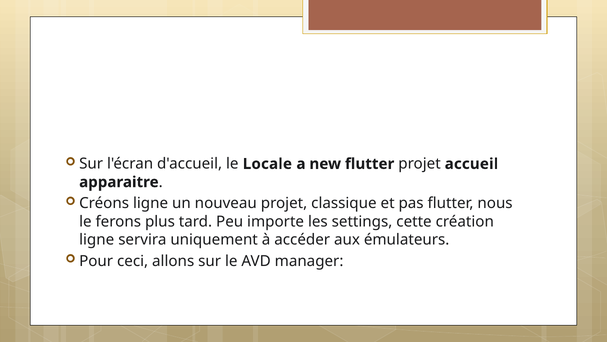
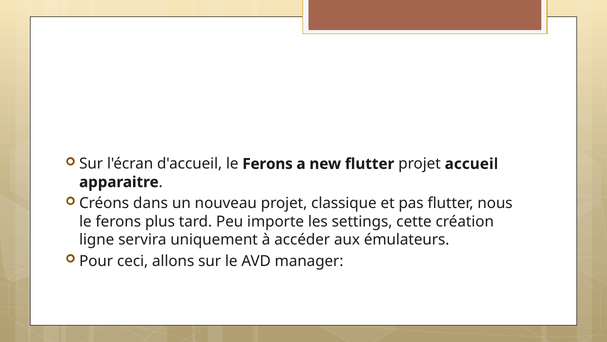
d'accueil le Locale: Locale -> Ferons (268, 164)
Créons ligne: ligne -> dans (151, 203)
